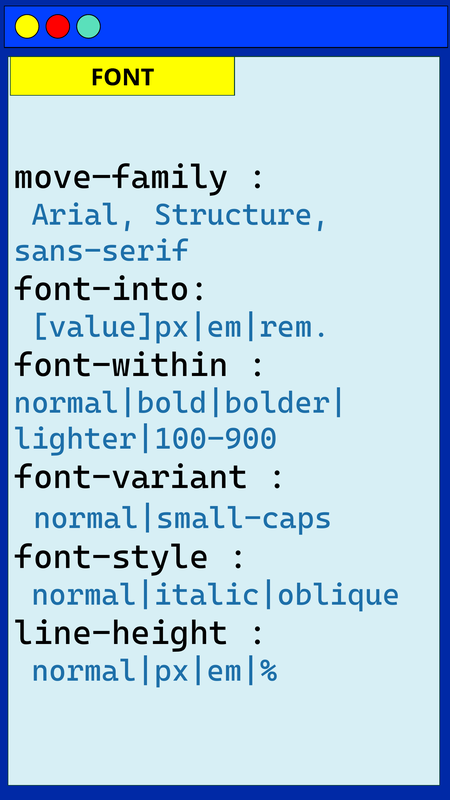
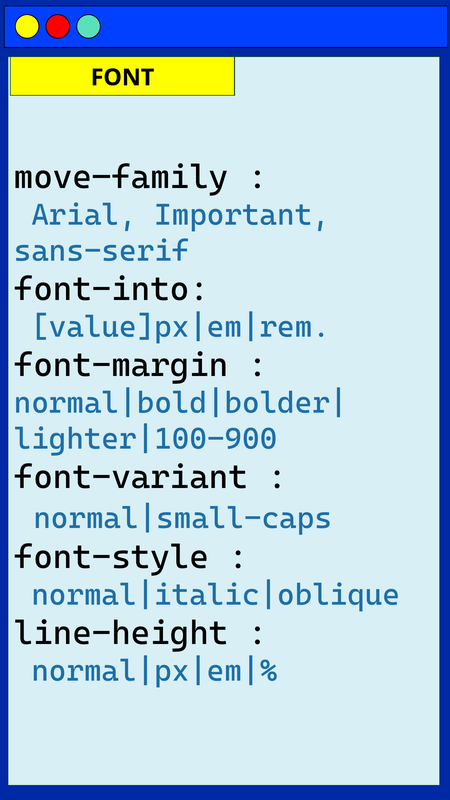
Structure: Structure -> Important (242, 215)
font-within: font-within -> font-margin (121, 365)
